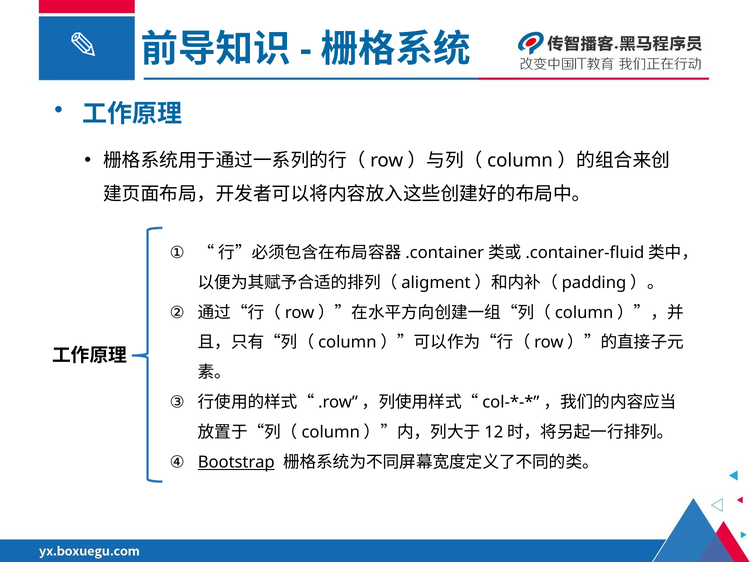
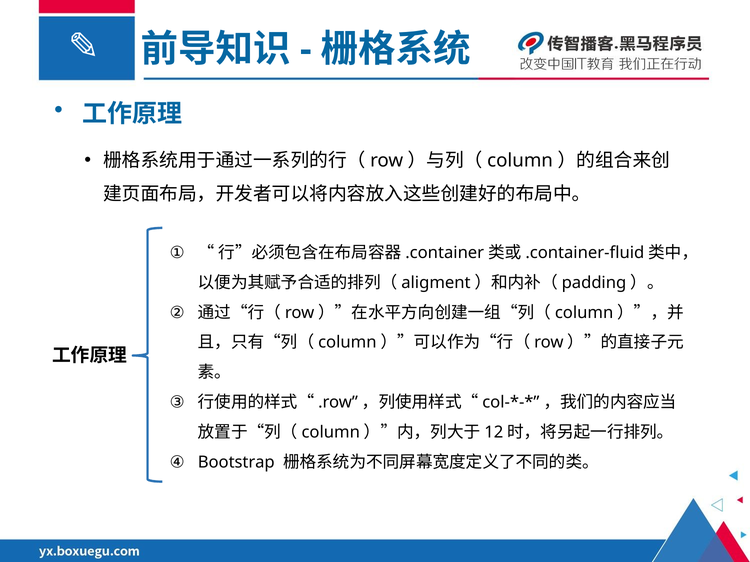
Bootstrap underline: present -> none (236, 463)
